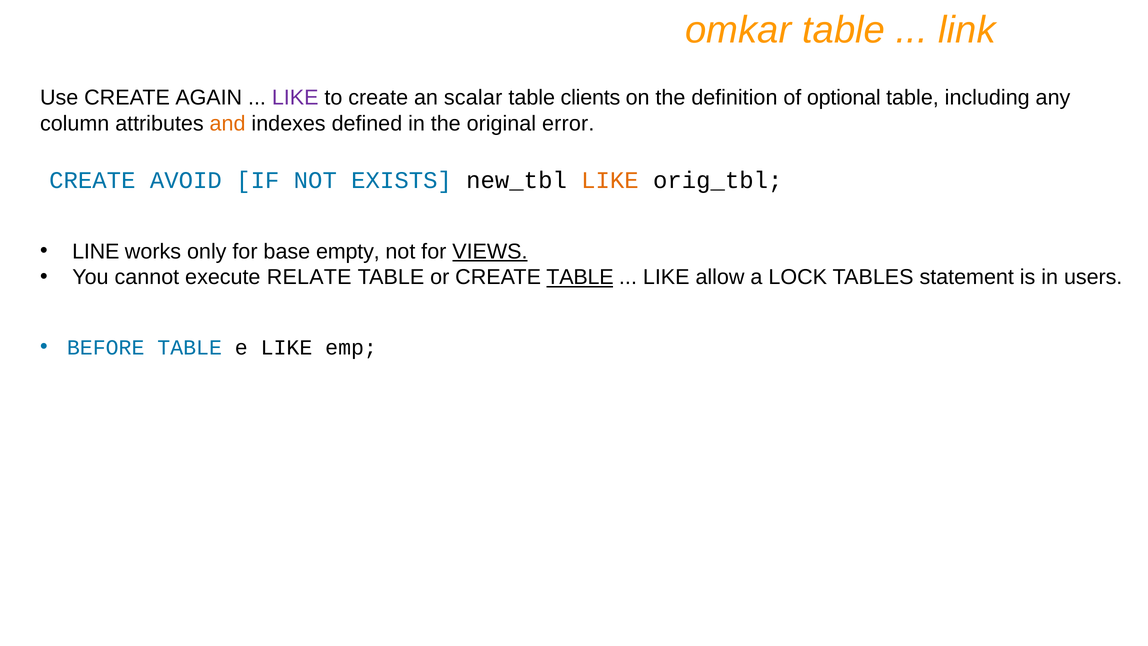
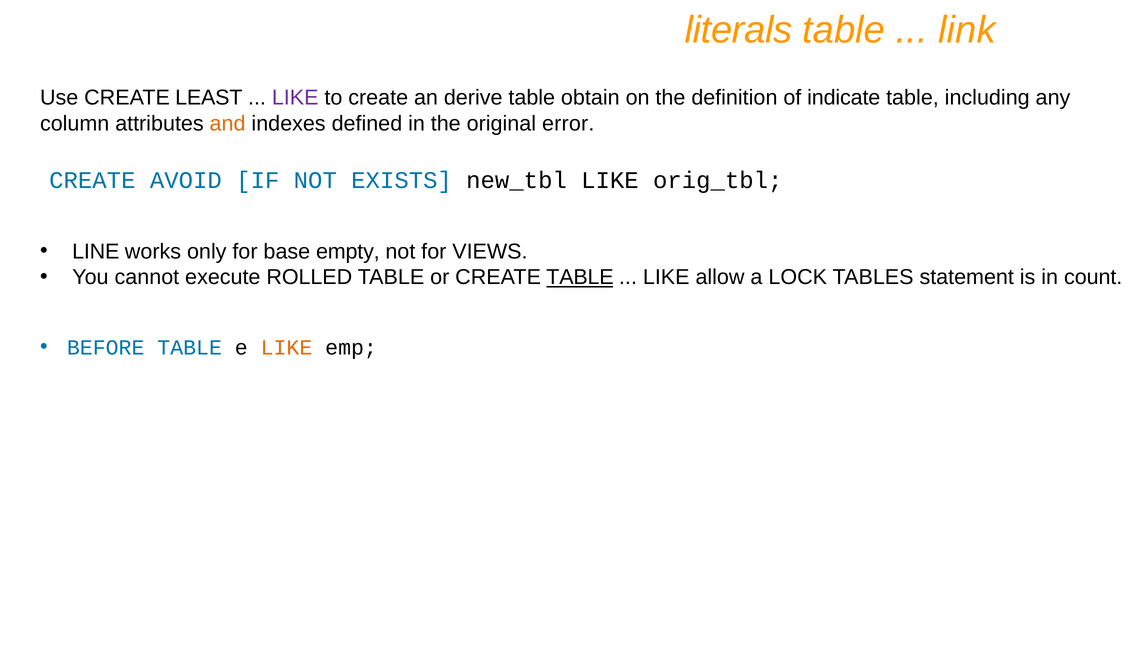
omkar: omkar -> literals (739, 30)
AGAIN: AGAIN -> LEAST (209, 98)
scalar: scalar -> derive (473, 98)
clients: clients -> obtain (590, 98)
optional: optional -> indicate (844, 98)
LIKE colour: orange -> black (610, 180)
VIEWS underline: present -> none (490, 251)
RELATE: RELATE -> ROLLED (309, 277)
users: users -> count (1093, 277)
LIKE colour: black -> orange (286, 347)
